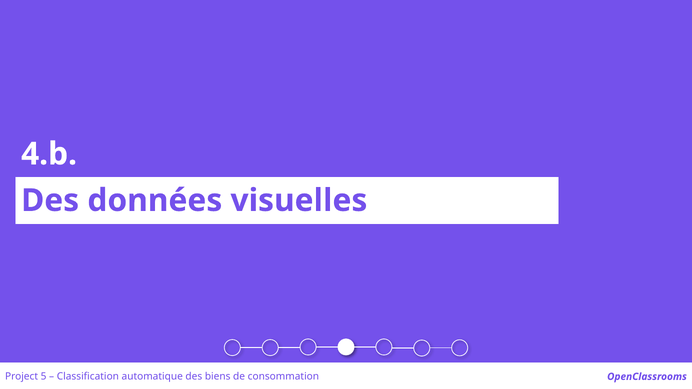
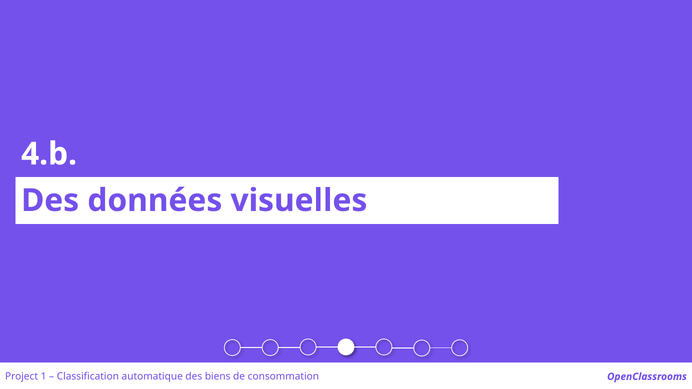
5: 5 -> 1 (44, 377)
